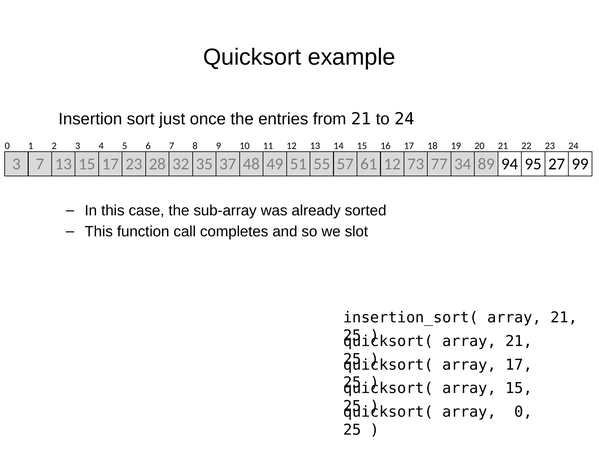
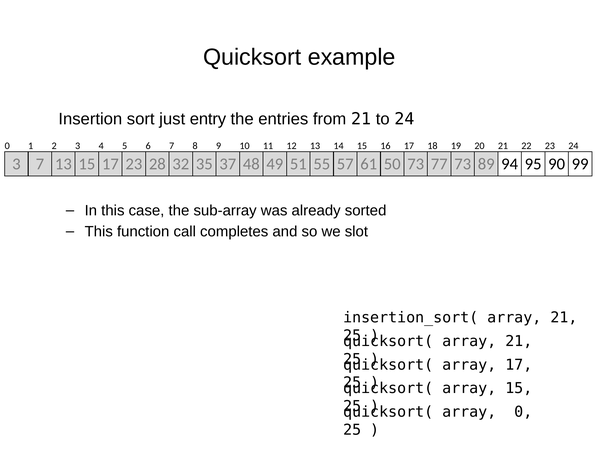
once: once -> entry (208, 119)
61 12: 12 -> 50 (392, 164)
77 34: 34 -> 73 (463, 164)
27: 27 -> 90 (557, 164)
